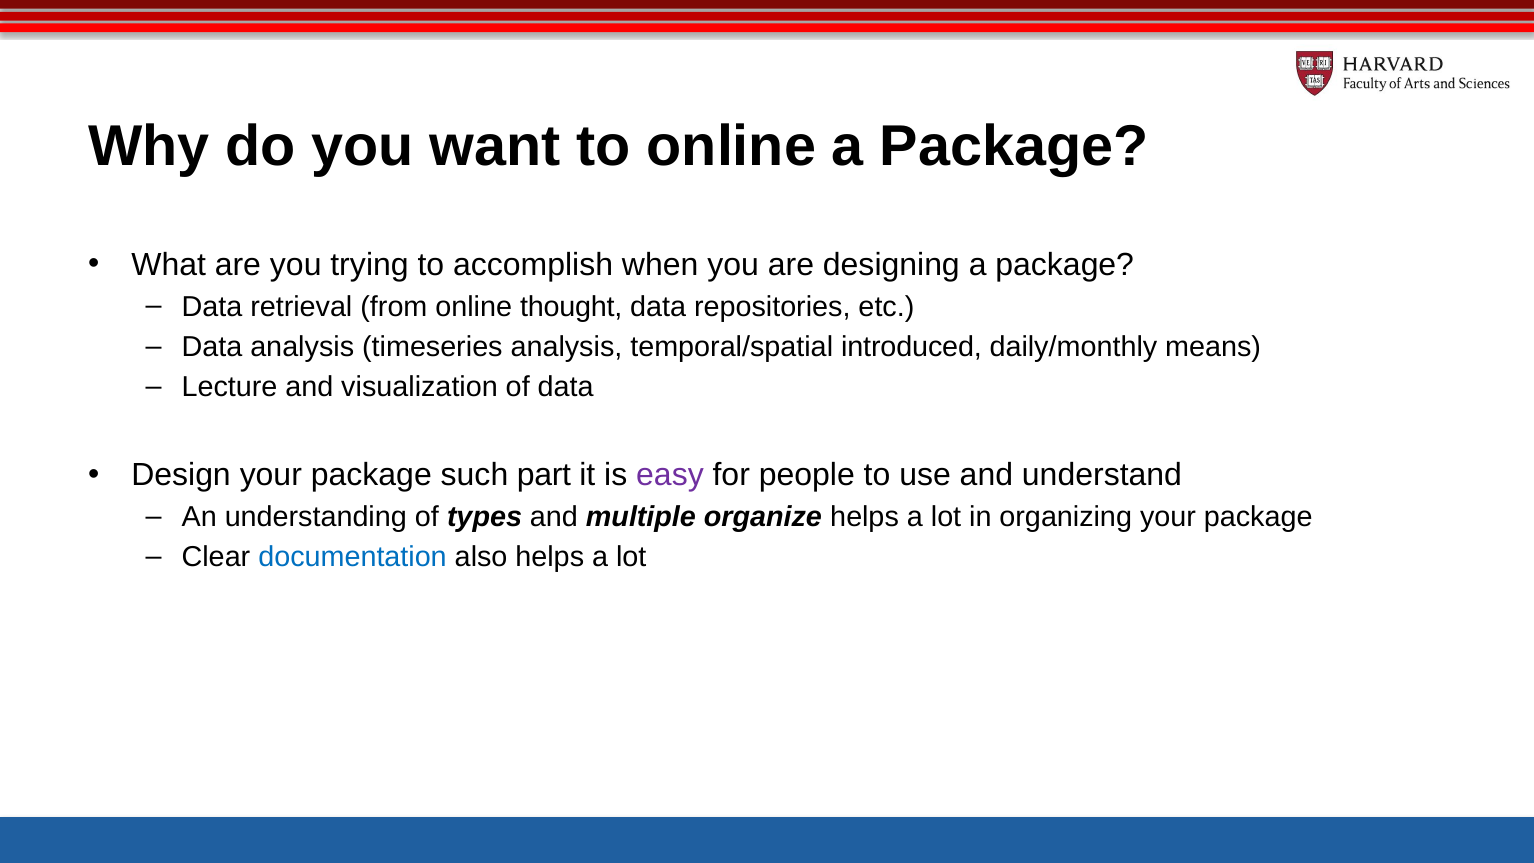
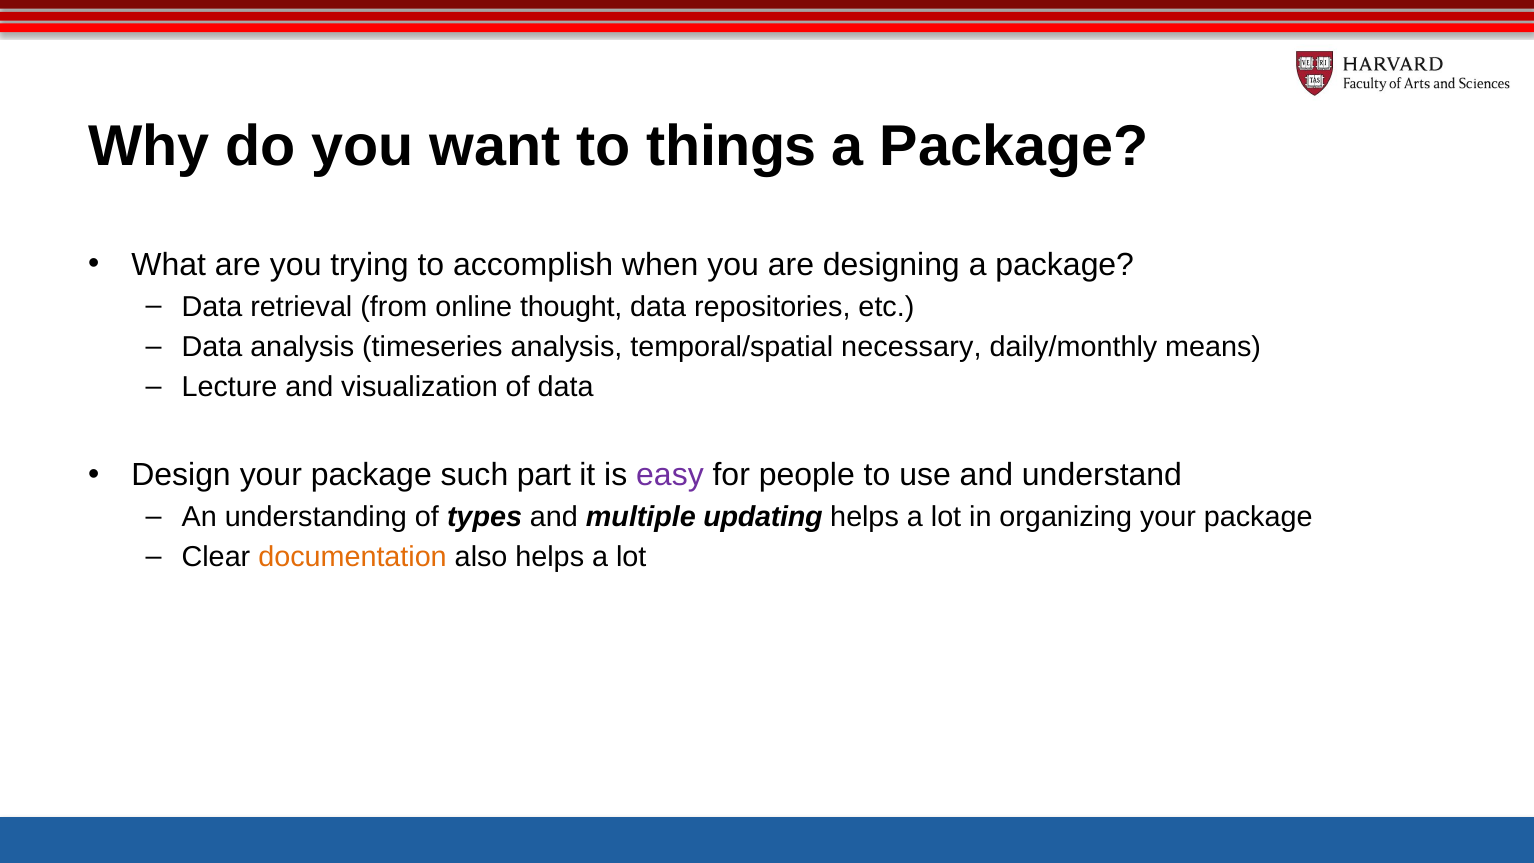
to online: online -> things (732, 147)
introduced: introduced -> necessary (911, 347)
organize: organize -> updating (763, 517)
documentation colour: blue -> orange (353, 557)
